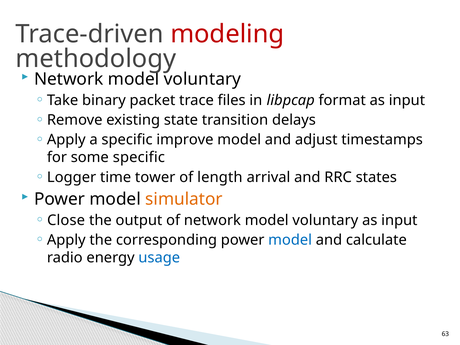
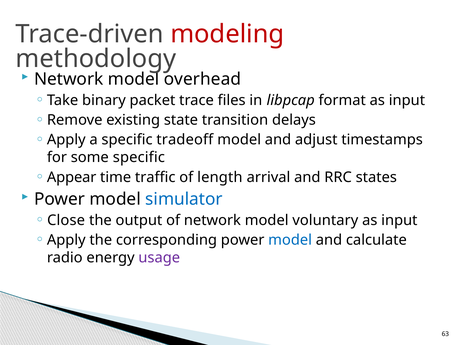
voluntary: voluntary -> overhead (202, 79)
improve: improve -> tradeoff (185, 140)
Logger: Logger -> Appear (72, 177)
tower: tower -> traffic (155, 177)
simulator colour: orange -> blue (184, 199)
usage colour: blue -> purple (159, 258)
